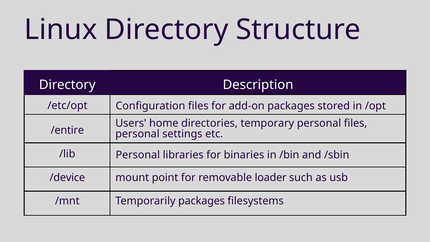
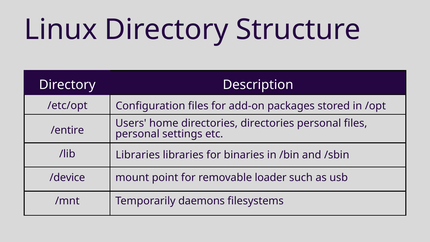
directories temporary: temporary -> directories (267, 123)
/lib Personal: Personal -> Libraries (138, 155)
Temporarily packages: packages -> daemons (202, 201)
